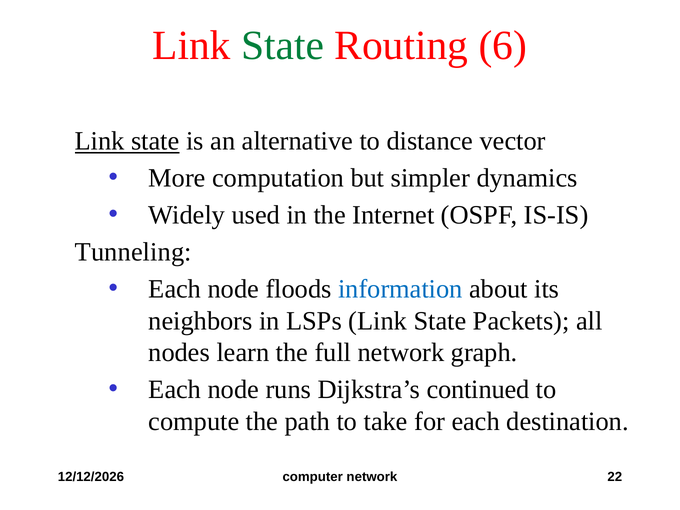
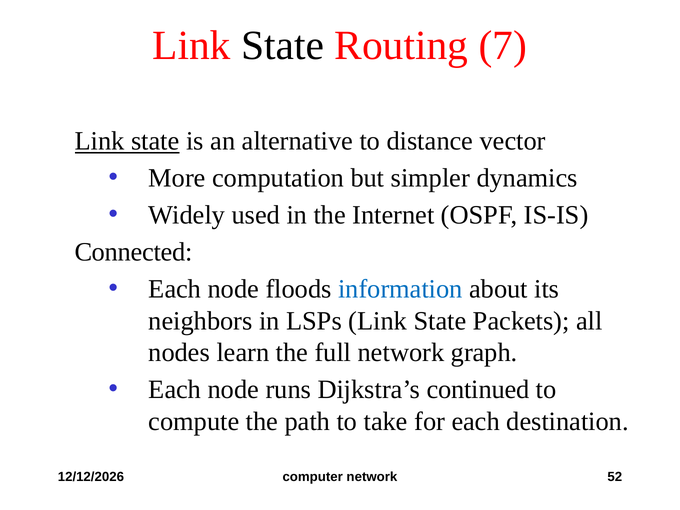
State colour: green -> black (282, 45)
6: 6 -> 7 (503, 45)
Tunneling: Tunneling -> Connected (133, 252)
22: 22 -> 52 (615, 477)
